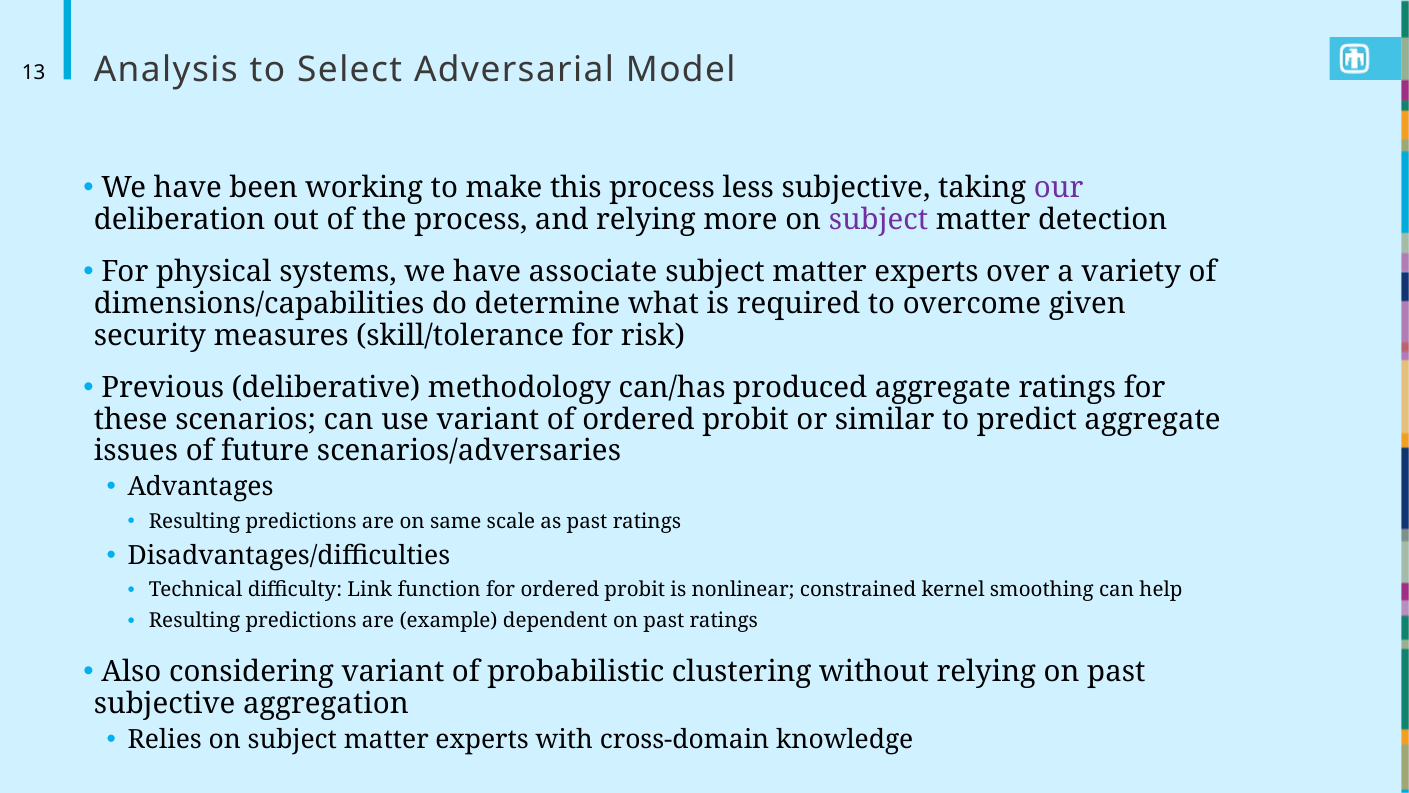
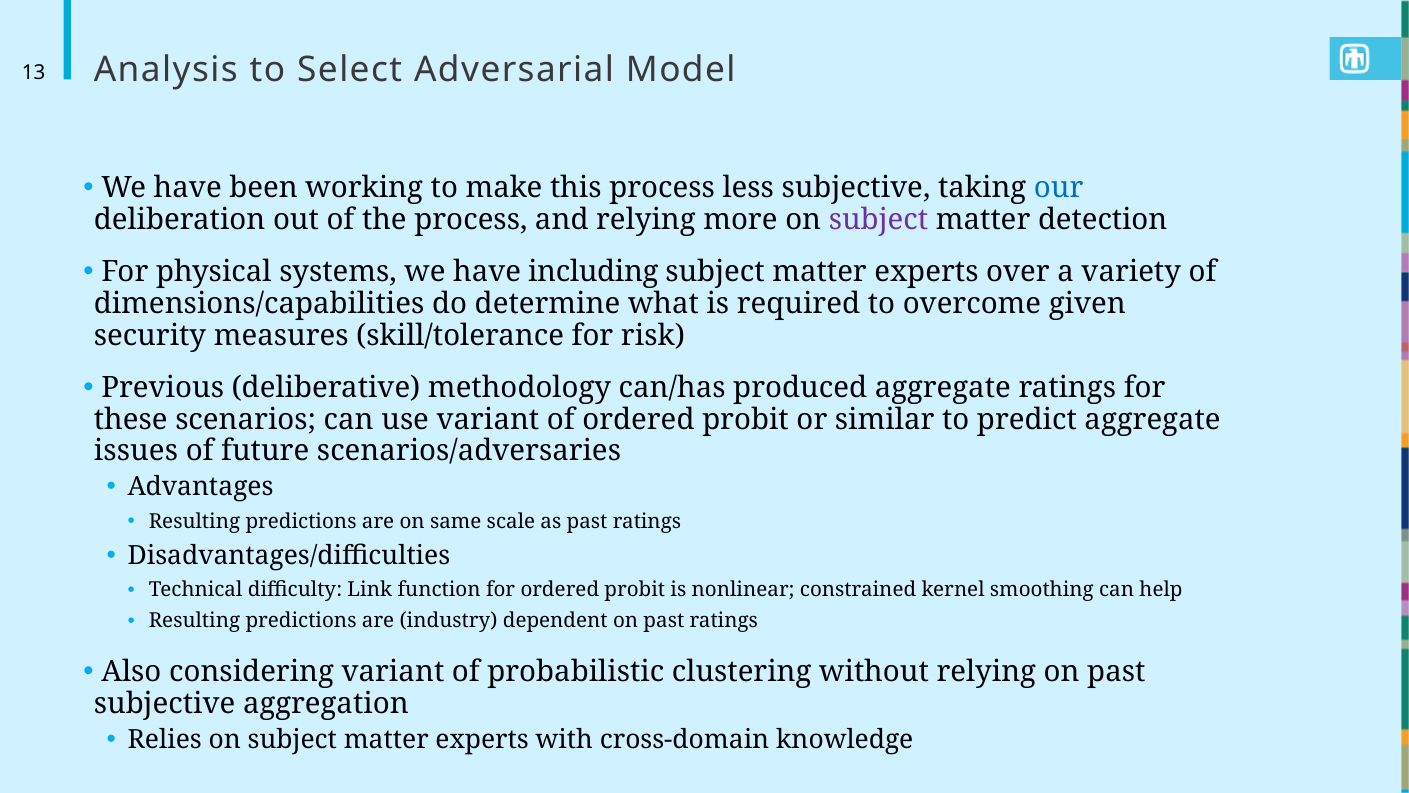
our colour: purple -> blue (1059, 188)
associate: associate -> including (593, 272)
example: example -> industry (449, 621)
